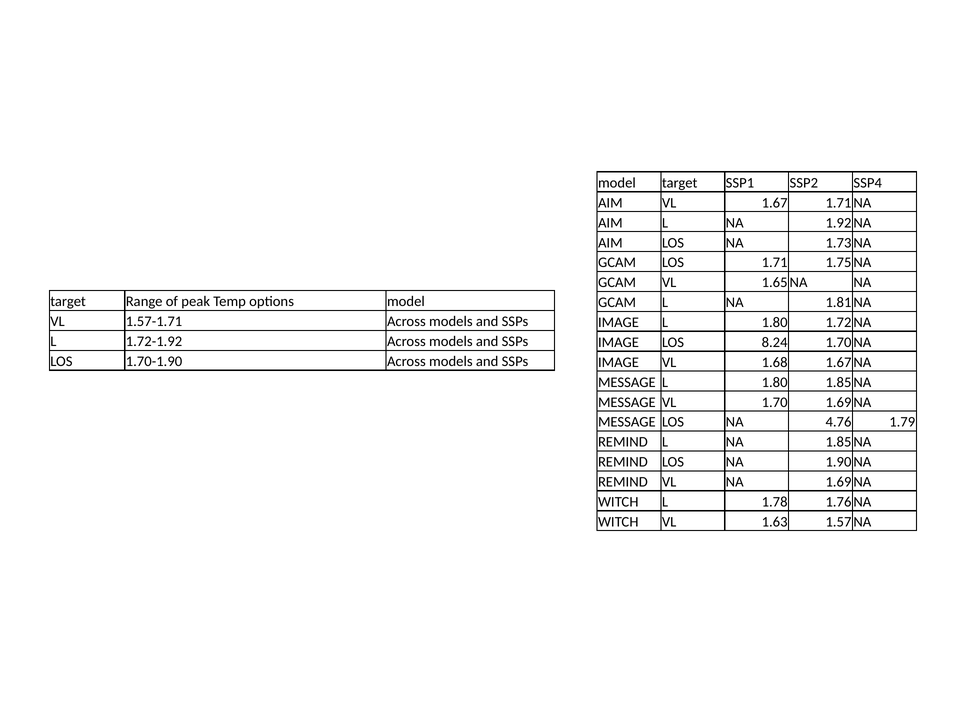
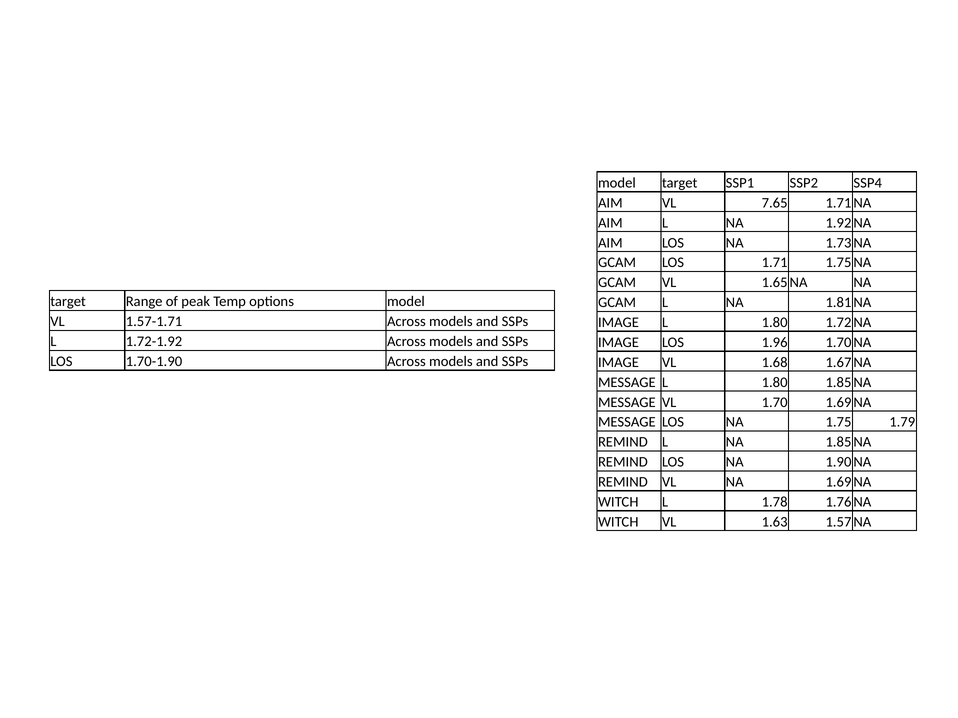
1.67: 1.67 -> 7.65 (775, 203)
8.24: 8.24 -> 1.96 (775, 343)
4.76: 4.76 -> 1.75 (838, 422)
